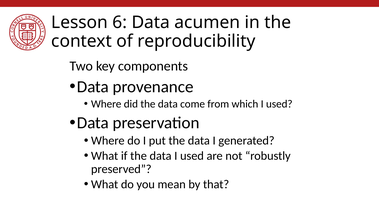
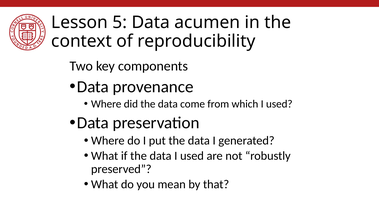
6: 6 -> 5 (120, 22)
